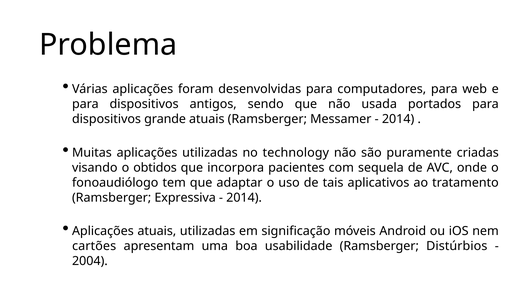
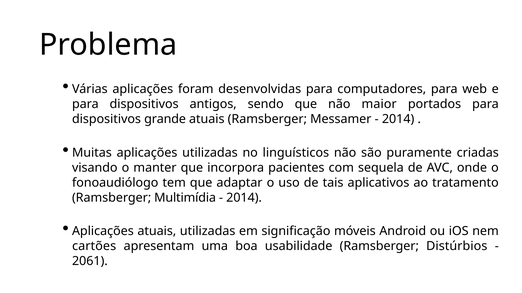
usada: usada -> maior (379, 104)
technology: technology -> linguísticos (296, 153)
obtidos: obtidos -> manter (155, 168)
Expressiva: Expressiva -> Multimídia (185, 198)
2004: 2004 -> 2061 (90, 262)
